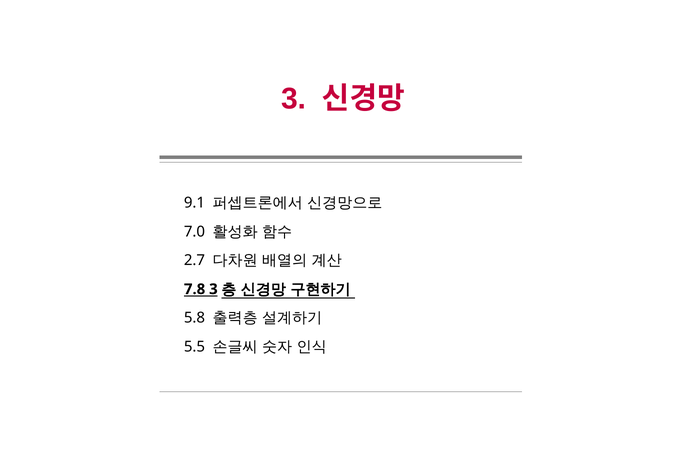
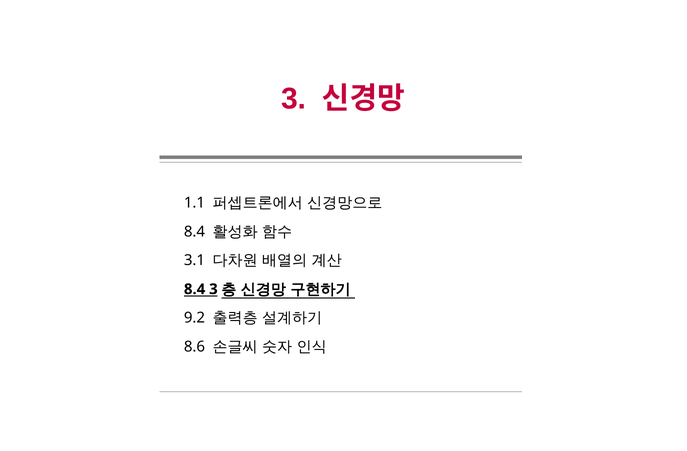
9.1: 9.1 -> 1.1 (194, 203)
7.0: 7.0 -> 8.4 (194, 232)
2.7: 2.7 -> 3.1 (194, 261)
7.8: 7.8 -> 8.4 (195, 289)
5.8: 5.8 -> 9.2 (194, 318)
5.5: 5.5 -> 8.6 (194, 347)
